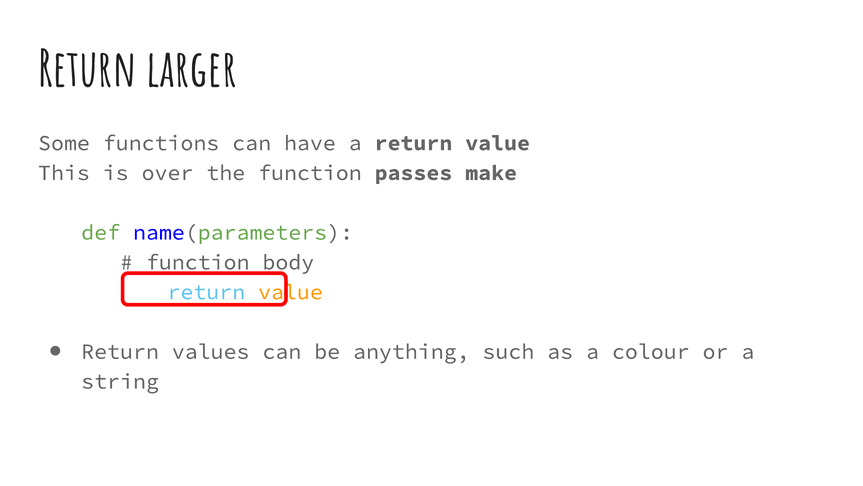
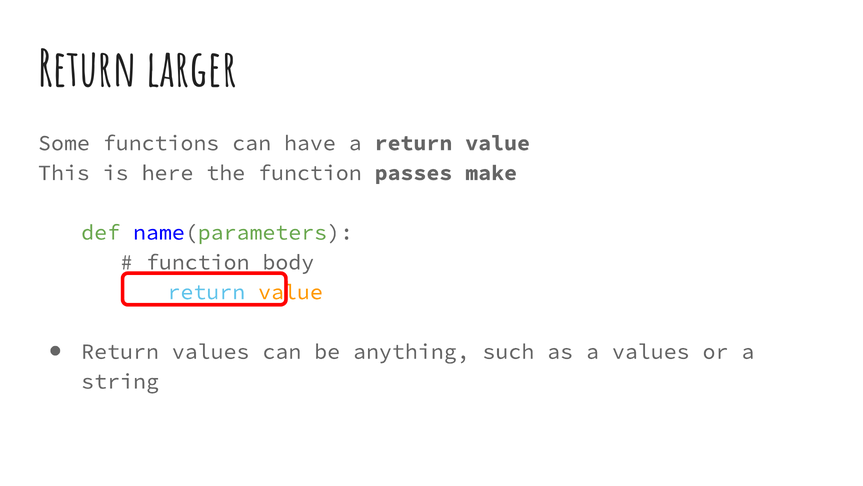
over: over -> here (168, 173)
a colour: colour -> values (651, 351)
